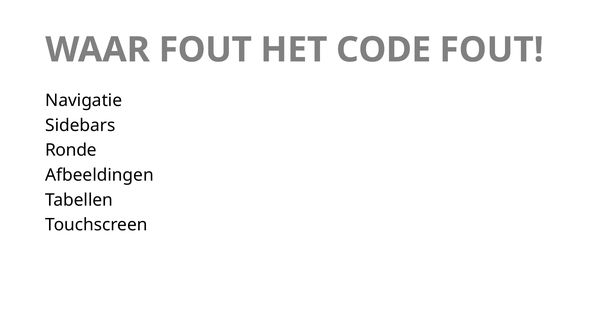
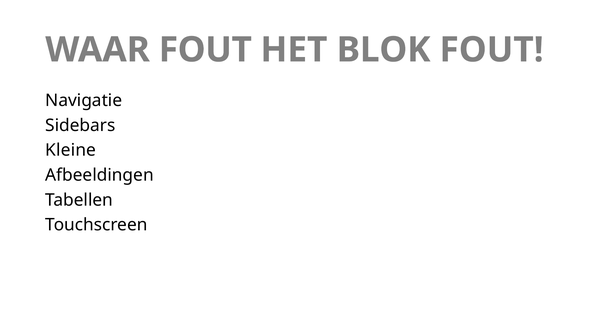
CODE: CODE -> BLOK (384, 50)
Ronde: Ronde -> Kleine (71, 150)
